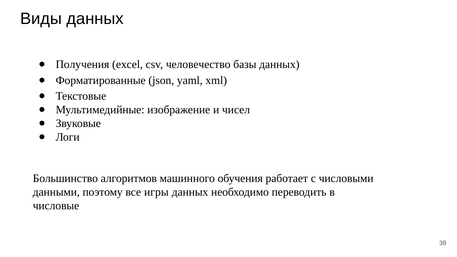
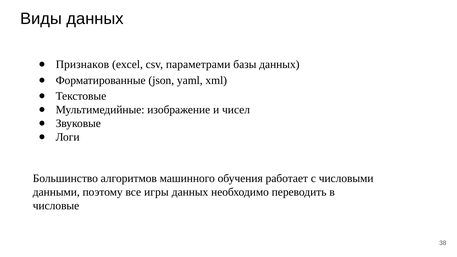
Получения: Получения -> Признаков (82, 65)
человечество: человечество -> параметрами (198, 65)
